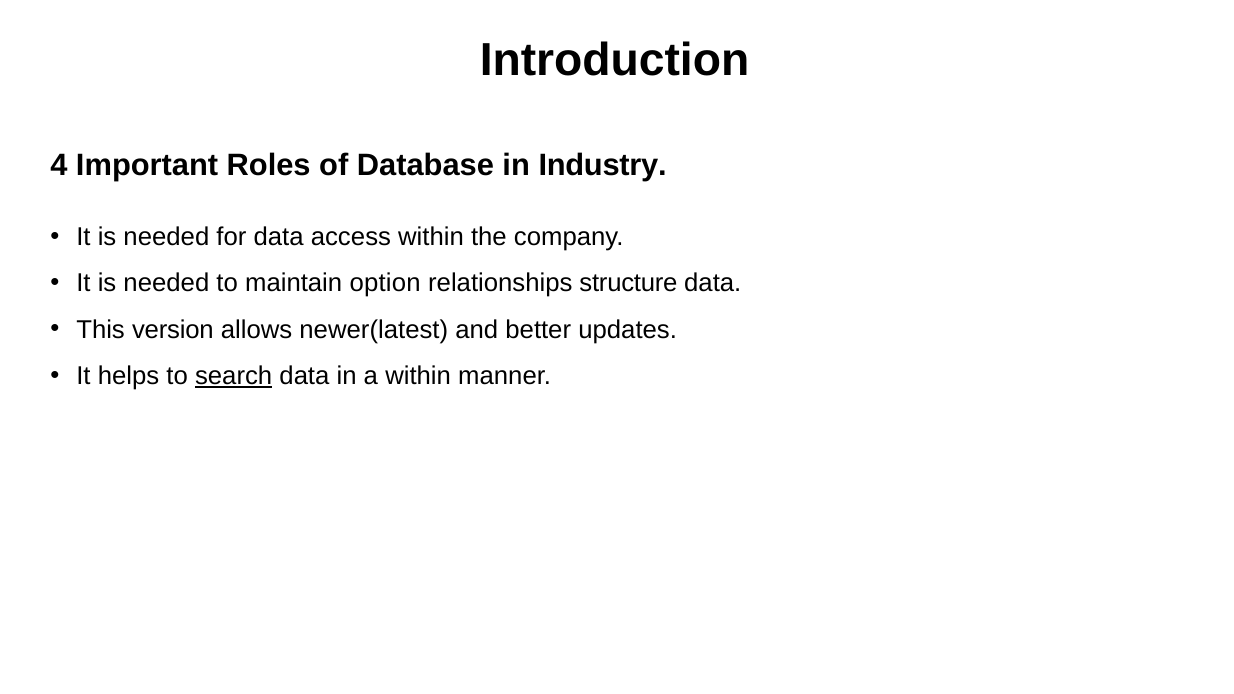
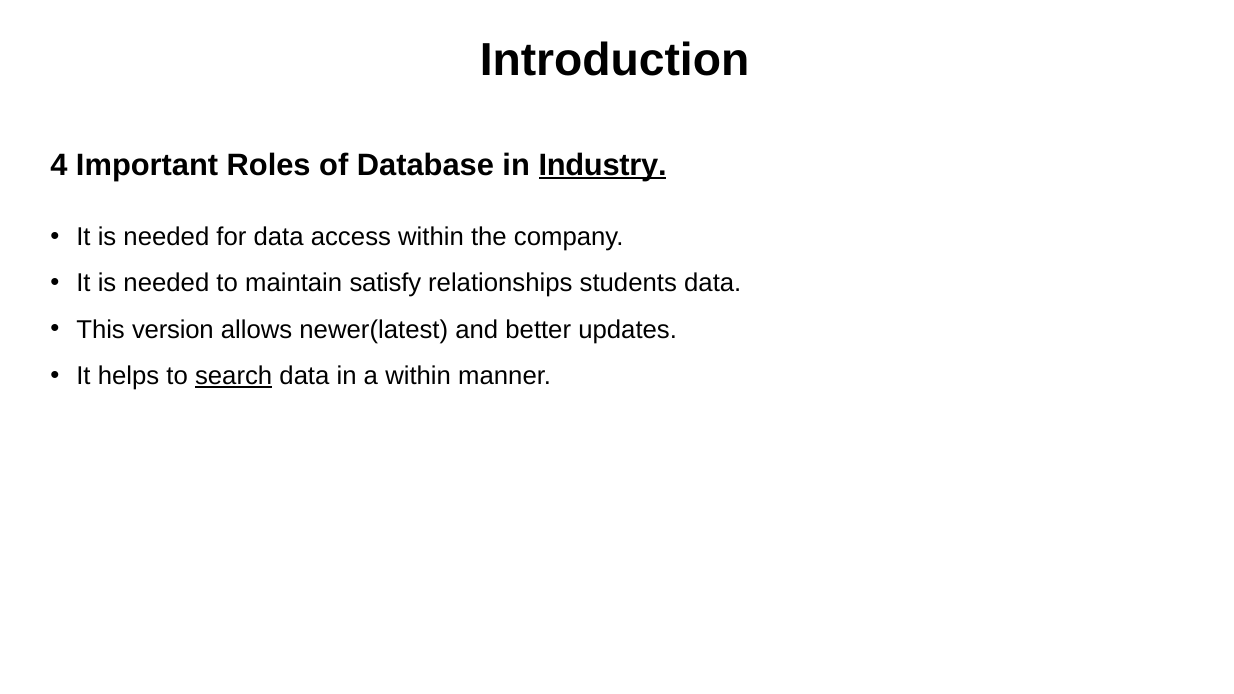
Industry underline: none -> present (603, 165)
option: option -> satisfy (385, 284)
structure: structure -> students (628, 284)
